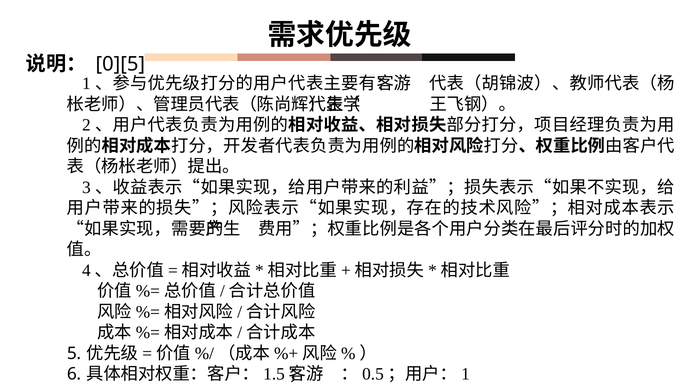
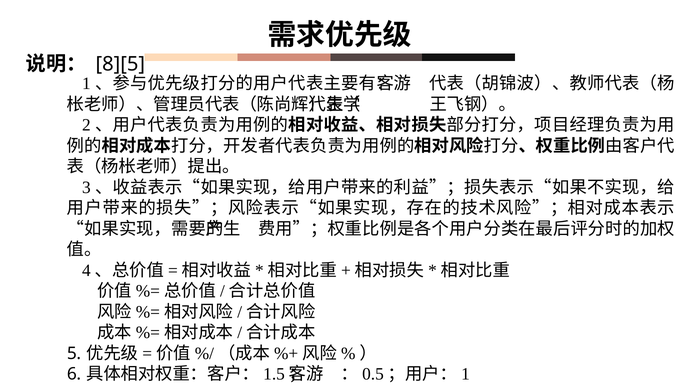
0][5: 0][5 -> 8][5 (120, 64)
